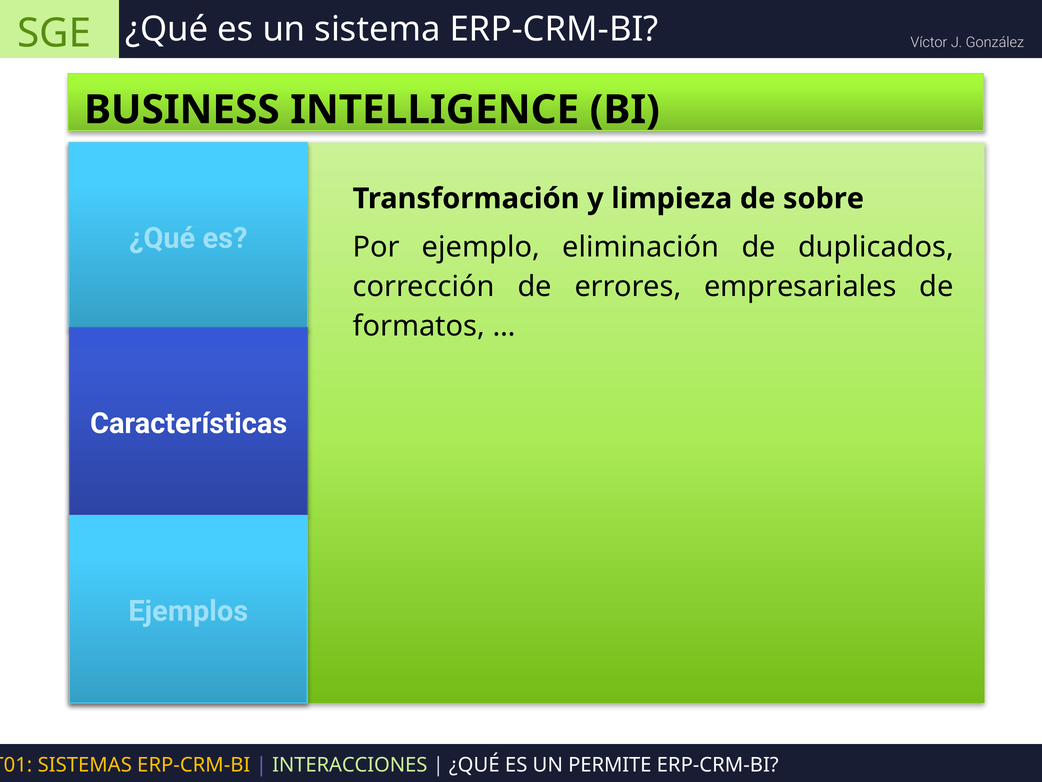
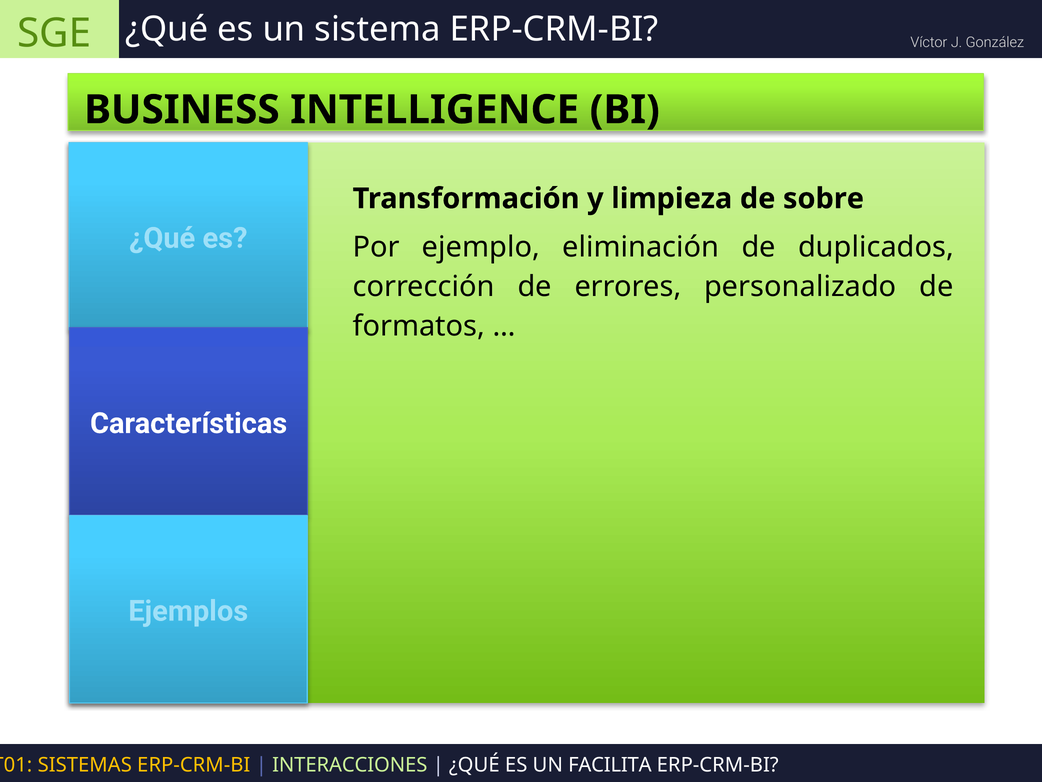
empresariales: empresariales -> personalizado (800, 286)
PERMITE: PERMITE -> FACILITA (610, 765)
